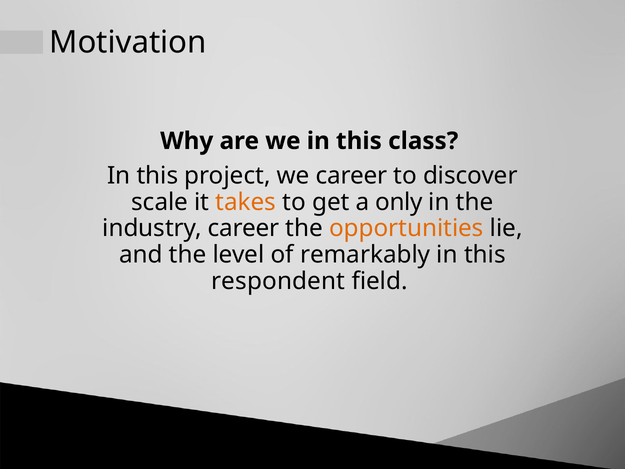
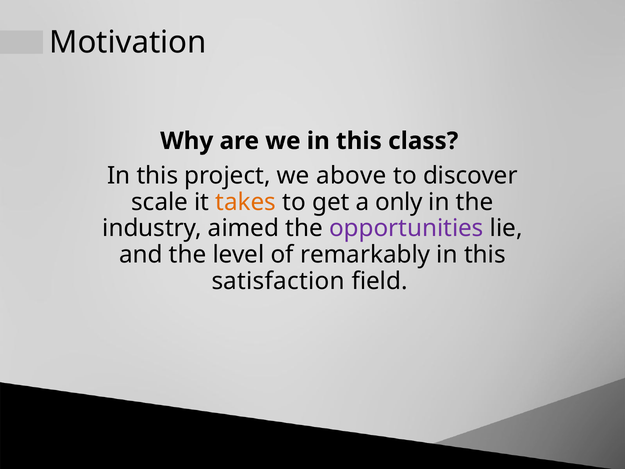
we career: career -> above (351, 176)
industry career: career -> aimed (244, 228)
opportunities colour: orange -> purple (406, 228)
respondent: respondent -> satisfaction (278, 281)
